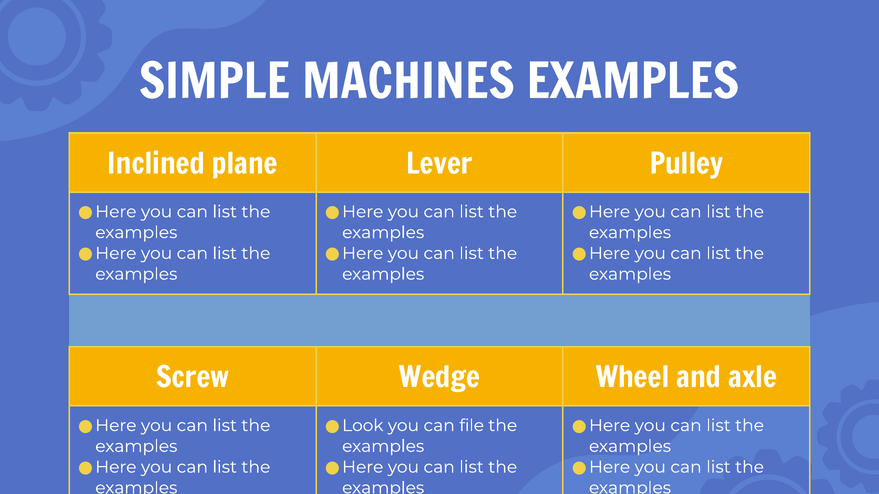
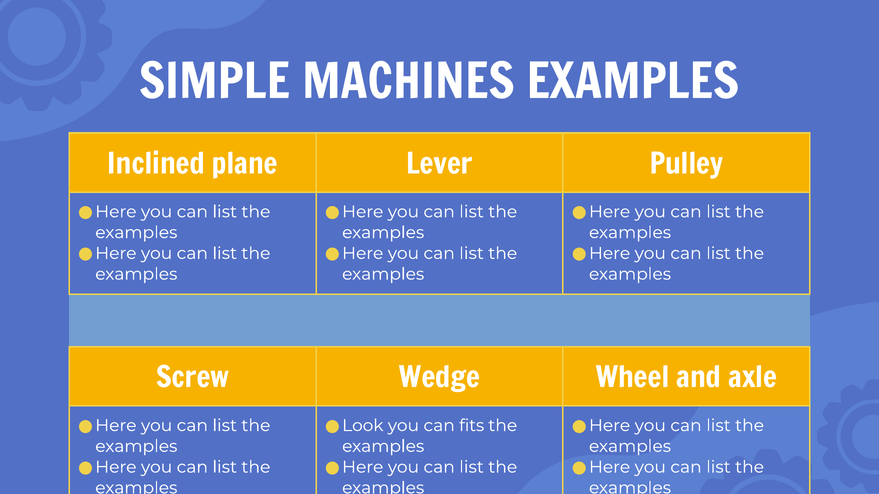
file: file -> fits (472, 426)
